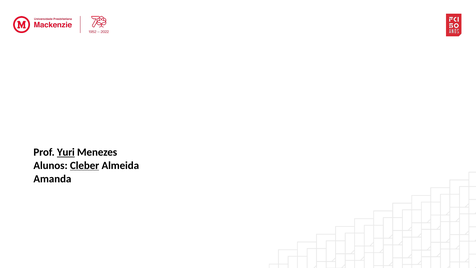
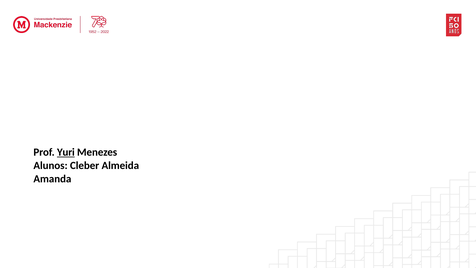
Cleber underline: present -> none (85, 165)
